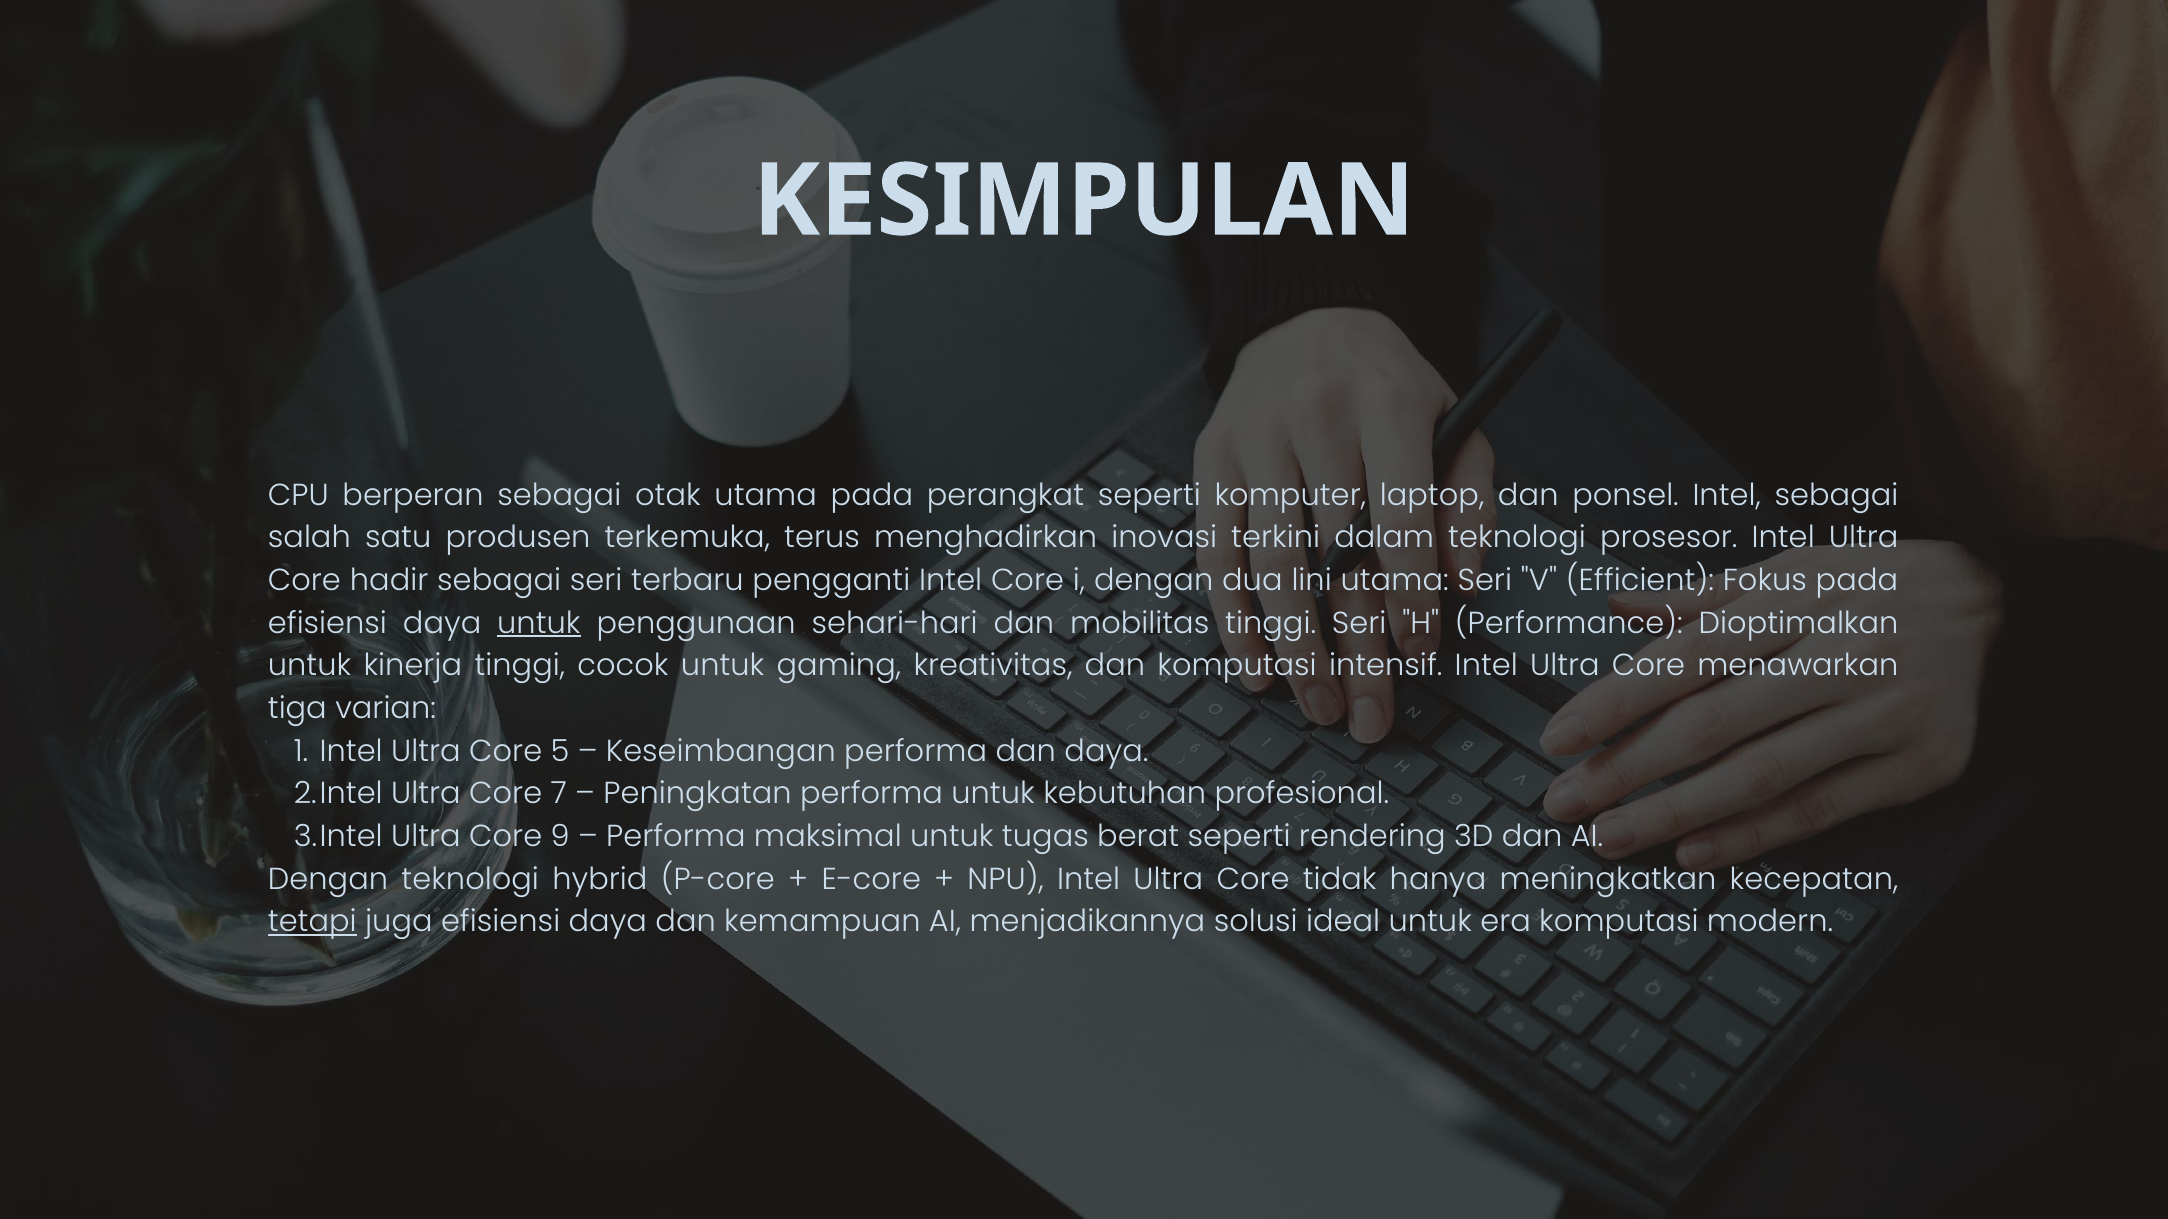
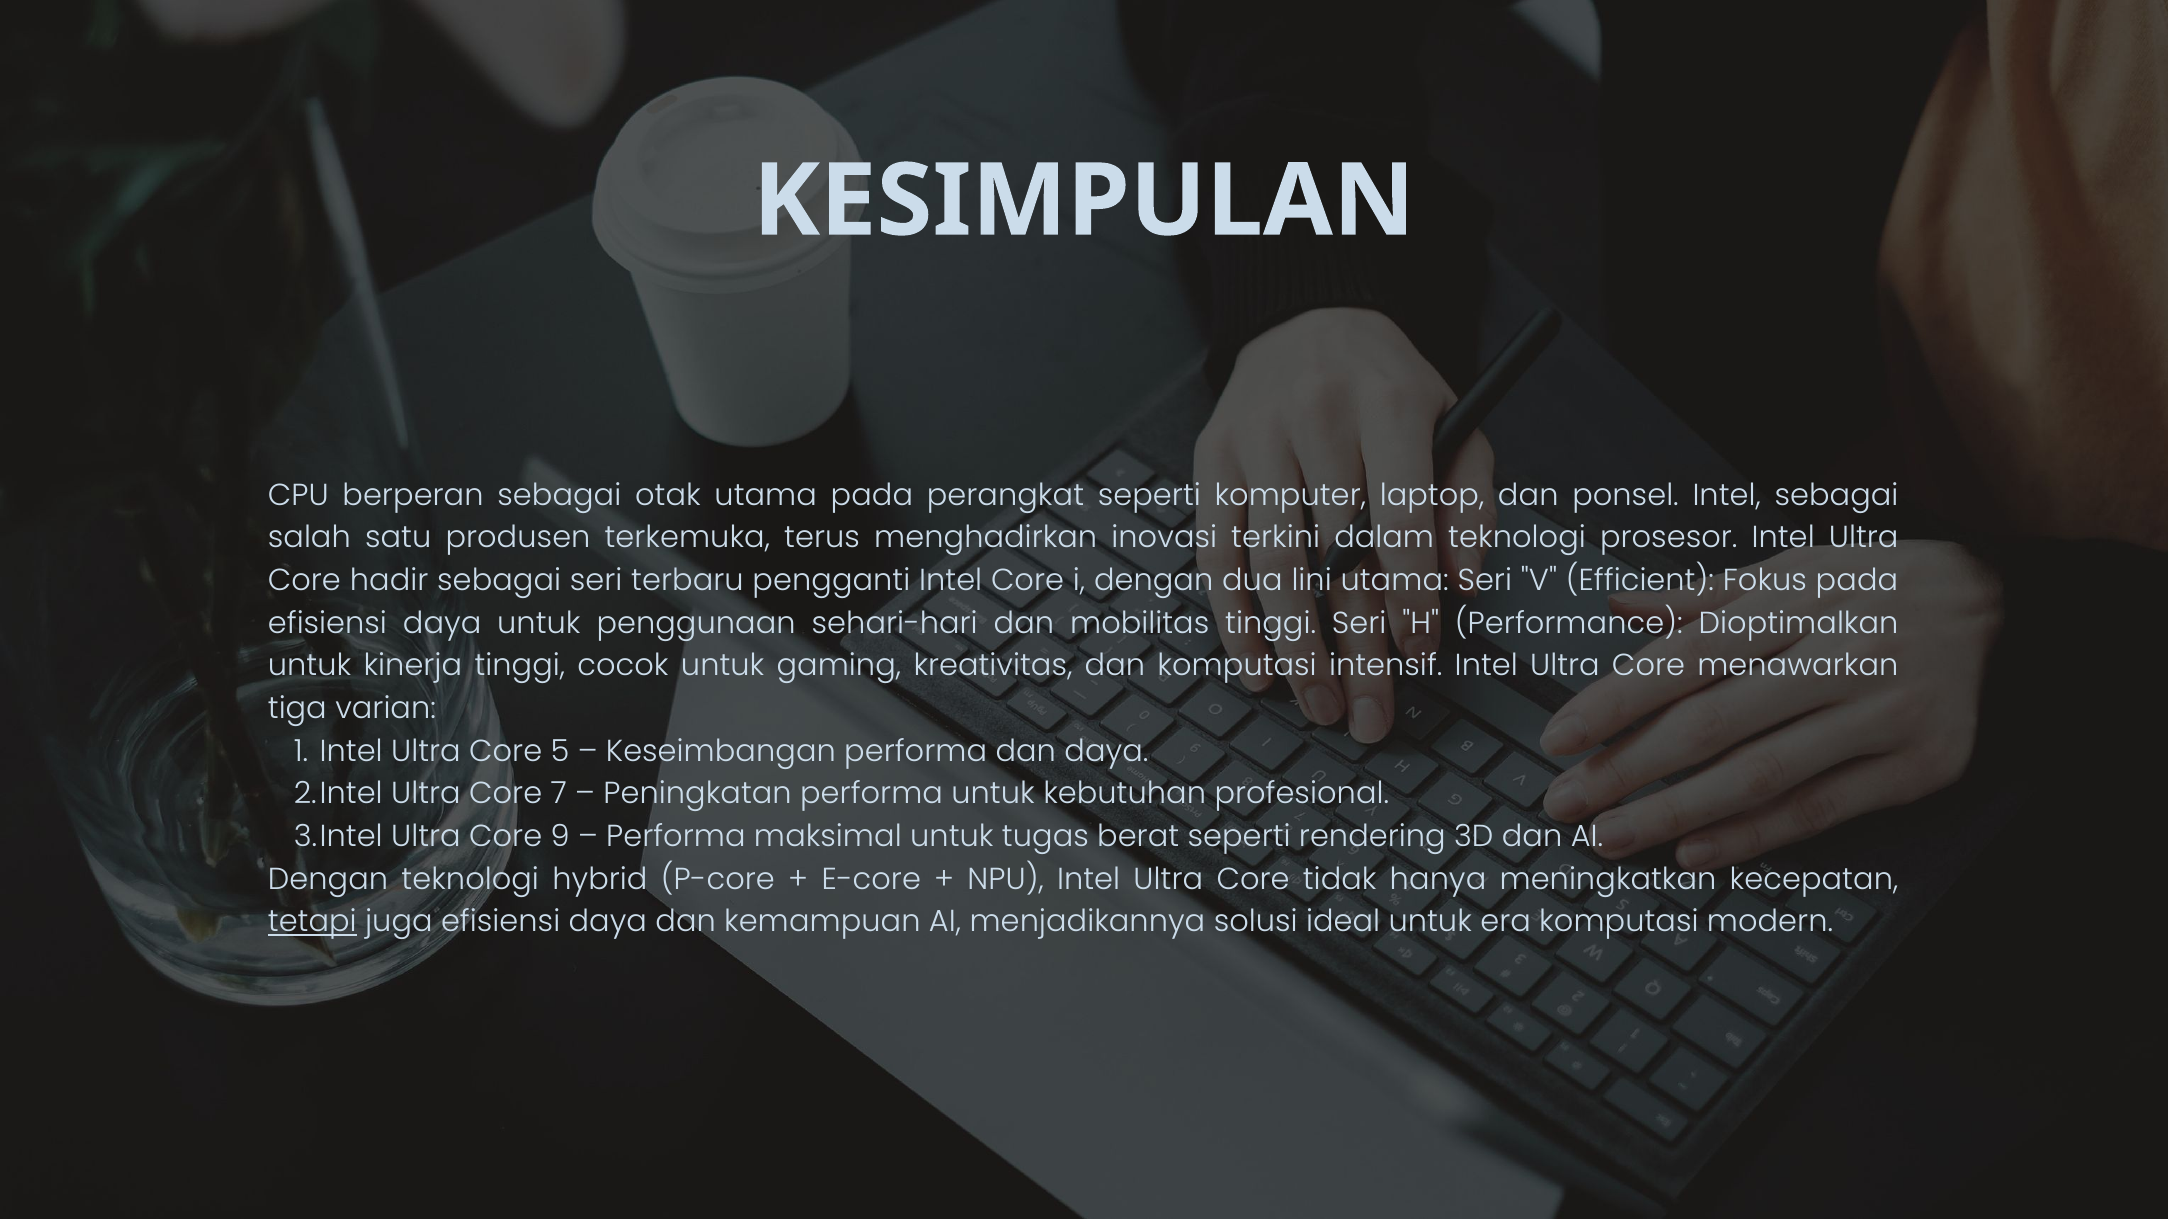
untuk underline: present -> none (539, 623)
